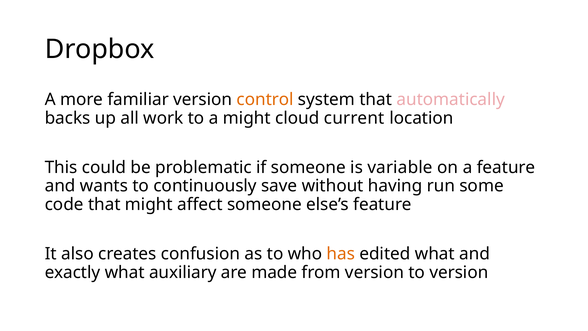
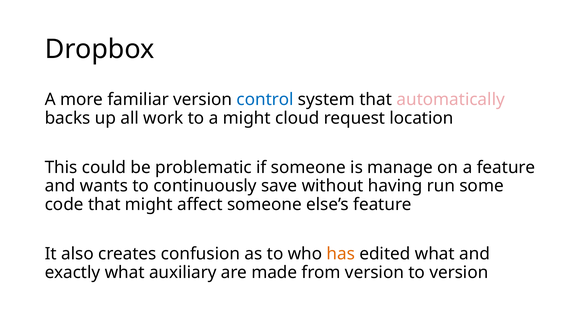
control colour: orange -> blue (265, 99)
current: current -> request (354, 118)
variable: variable -> manage (400, 167)
